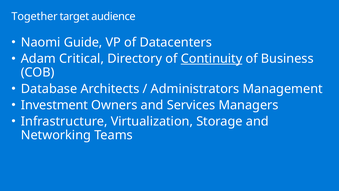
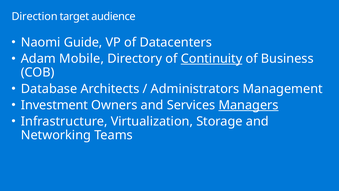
Together: Together -> Direction (35, 16)
Critical: Critical -> Mobile (82, 59)
Managers underline: none -> present (249, 105)
